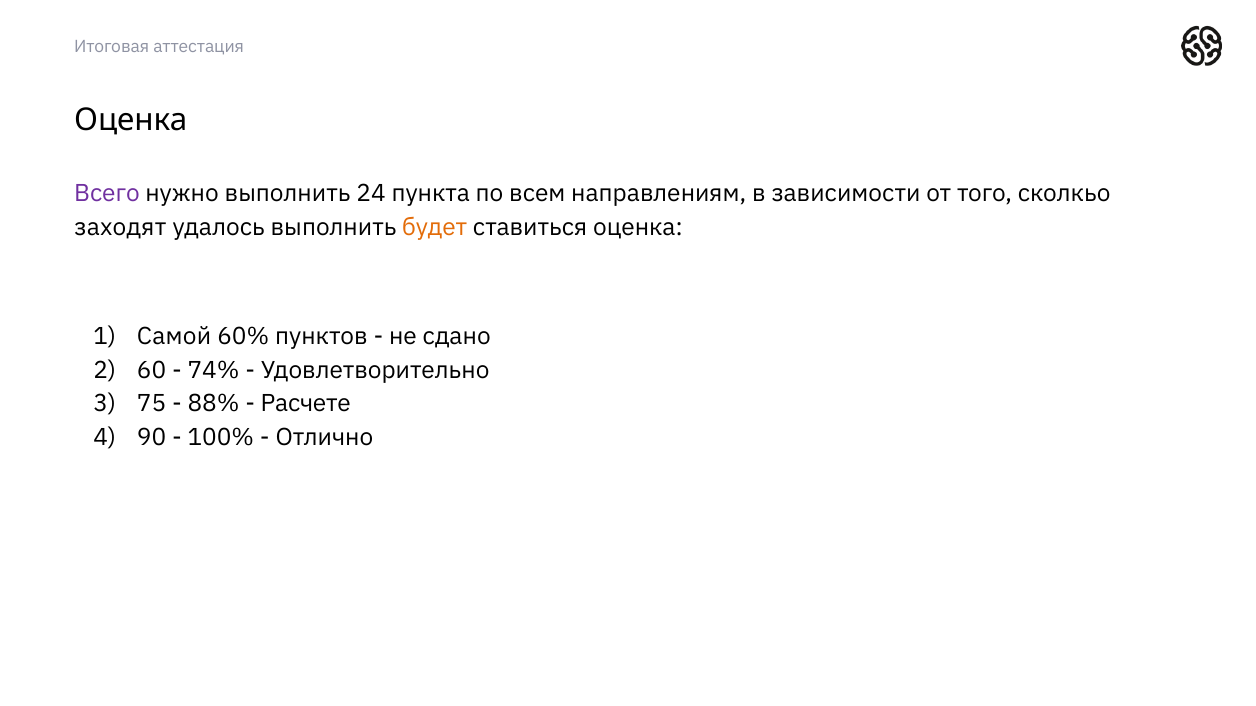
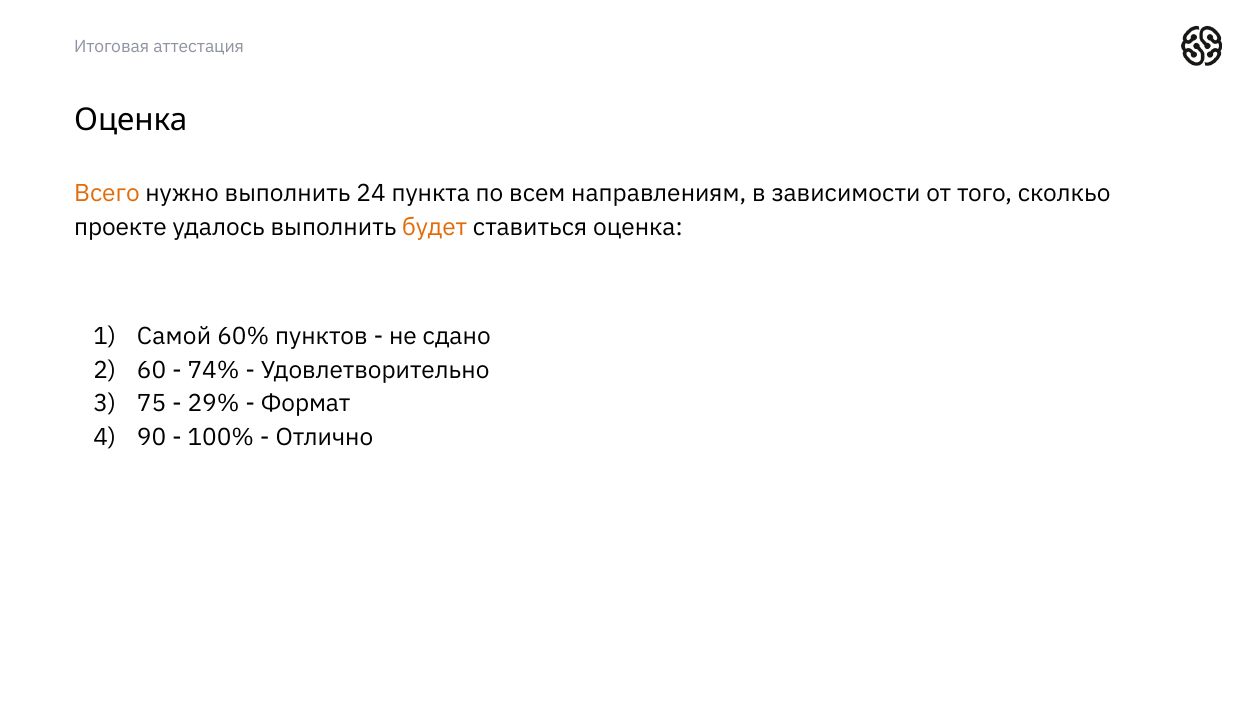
Всего colour: purple -> orange (107, 194)
заходят: заходят -> проекте (121, 227)
88%: 88% -> 29% (214, 404)
Расчете: Расчете -> Формат (306, 404)
